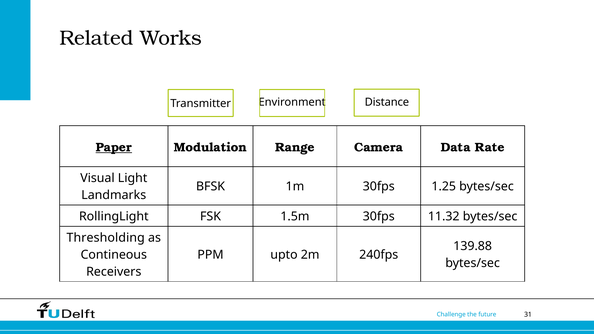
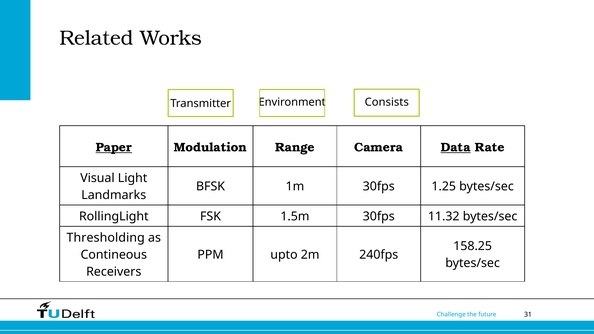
Distance: Distance -> Consists (387, 102)
Data underline: none -> present (456, 147)
139.88: 139.88 -> 158.25 (473, 246)
